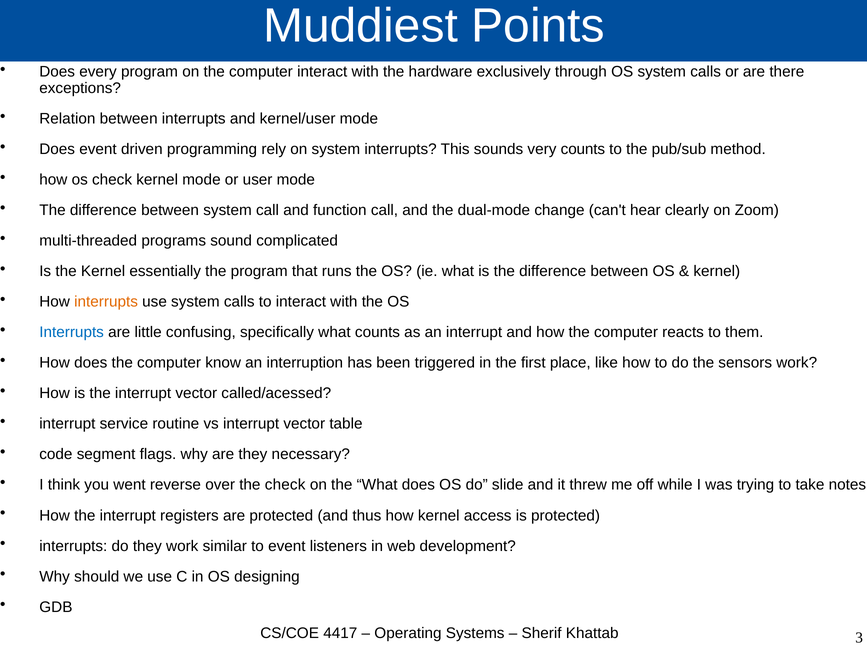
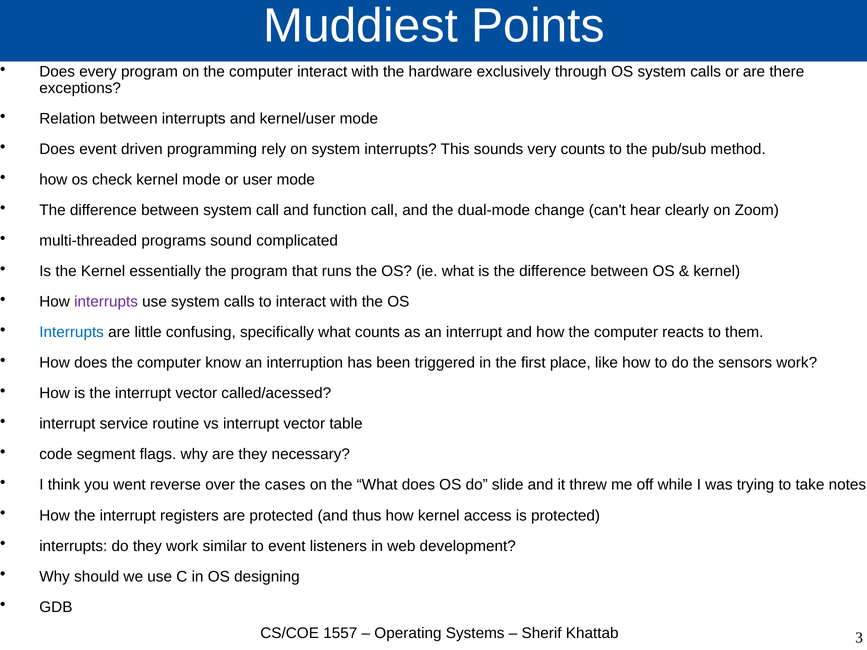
interrupts colour: orange -> purple (106, 302)
the check: check -> cases (285, 485)
4417: 4417 -> 1557 (340, 634)
